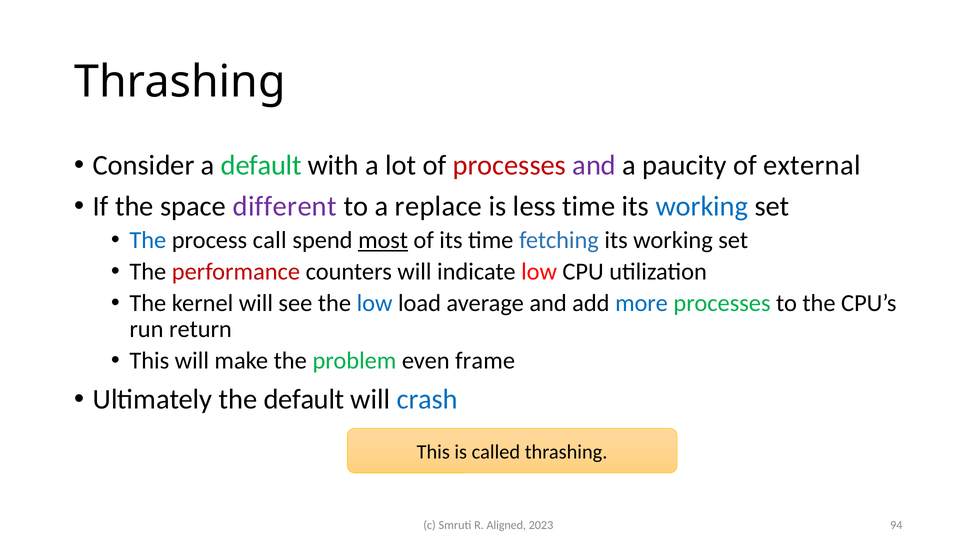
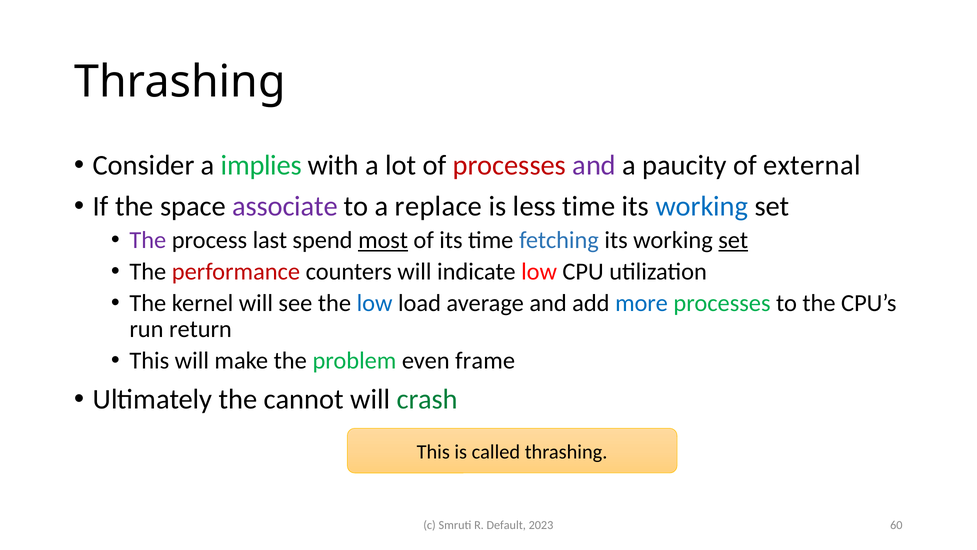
a default: default -> implies (261, 165)
different: different -> associate (285, 206)
The colour: blue -> purple (148, 240)
call: call -> last (270, 240)
set underline: none -> present (733, 240)
the default: default -> cannot (304, 399)
crash colour: blue -> green (427, 399)
Aligned: Aligned -> Default (506, 525)
94: 94 -> 60 (896, 525)
